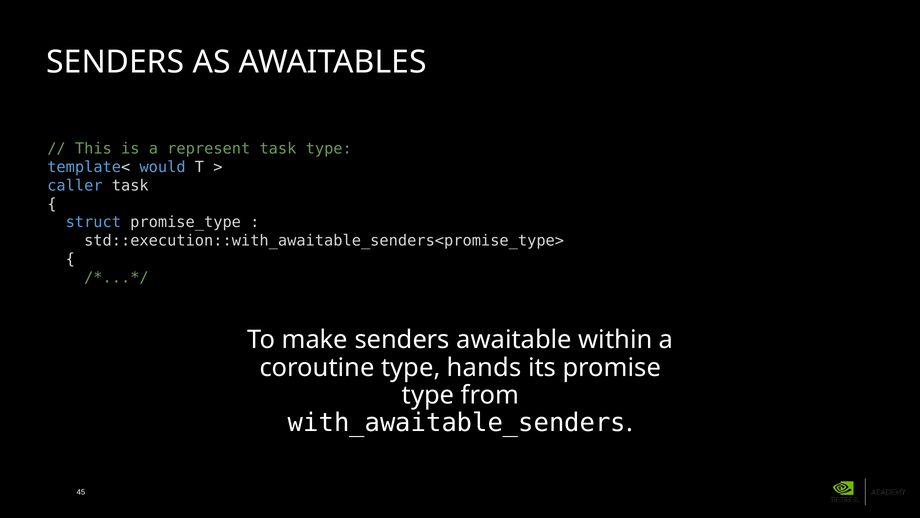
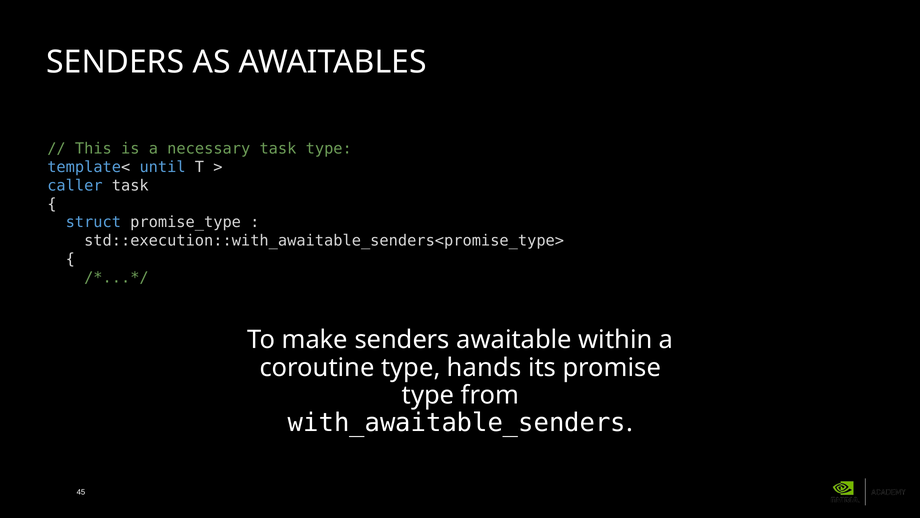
represent: represent -> necessary (209, 149)
would: would -> until (163, 167)
